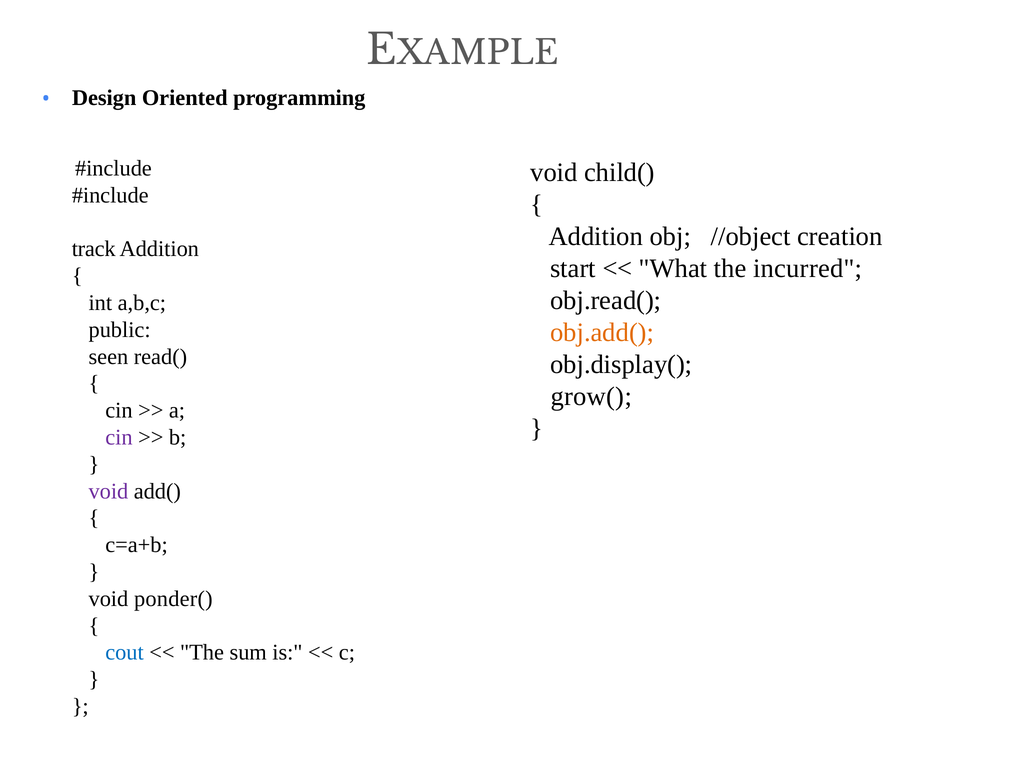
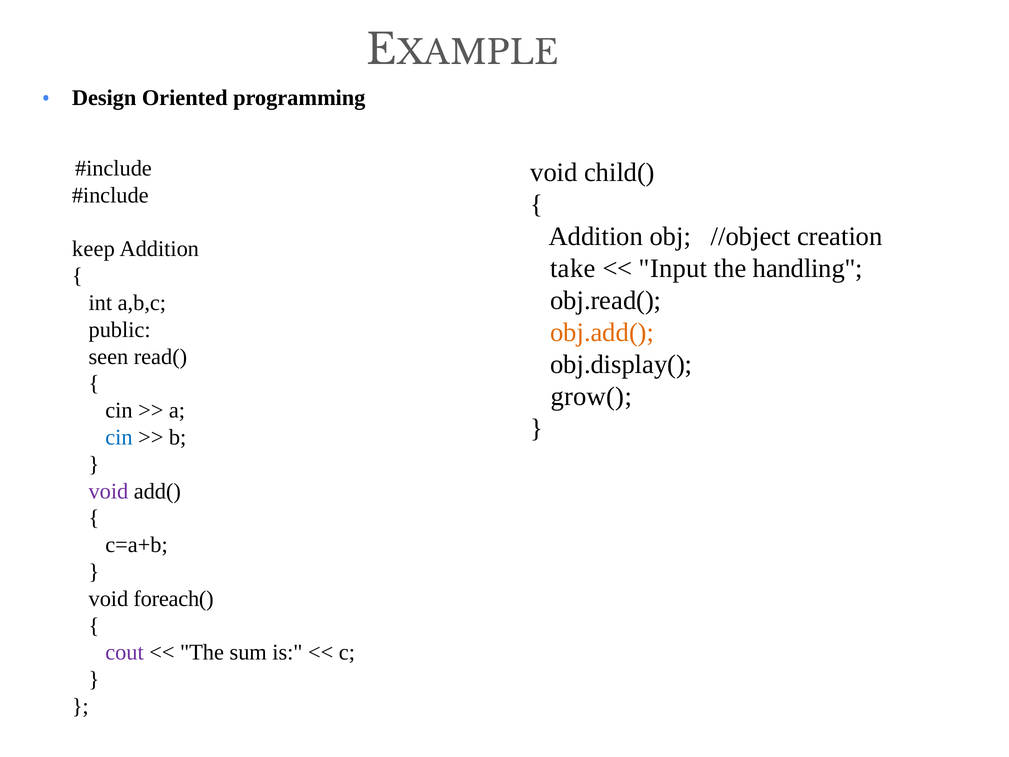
track: track -> keep (93, 249)
start: start -> take (573, 268)
What: What -> Input (673, 268)
incurred: incurred -> handling (808, 268)
cin colour: purple -> blue (119, 437)
ponder(: ponder( -> foreach( (174, 599)
cout colour: blue -> purple (125, 652)
